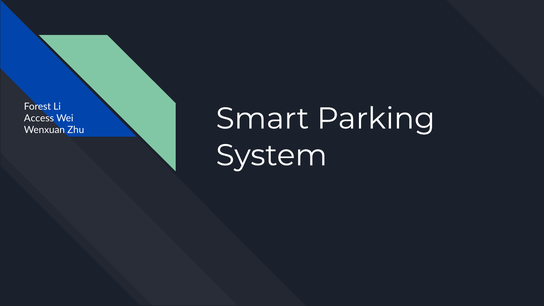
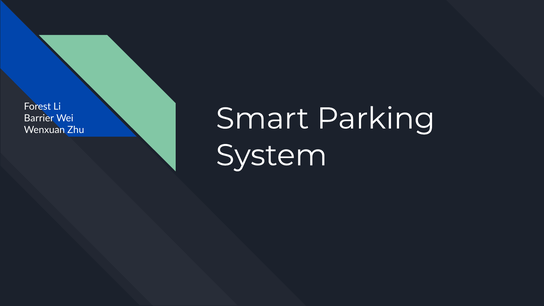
Access: Access -> Barrier (39, 118)
